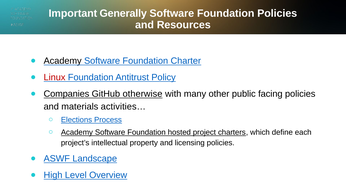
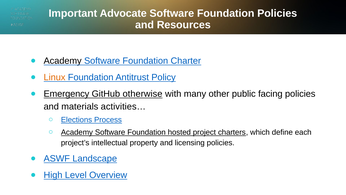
Generally: Generally -> Advocate (123, 13)
Linux colour: red -> orange (55, 77)
Companies: Companies -> Emergency (66, 94)
